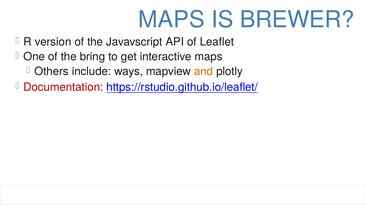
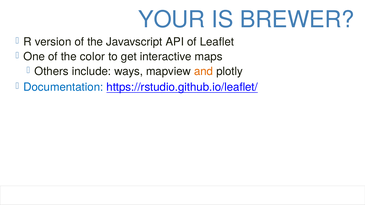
MAPS: MAPS -> YOUR (172, 20)
bring: bring -> color (92, 57)
Documentation colour: red -> blue (63, 87)
